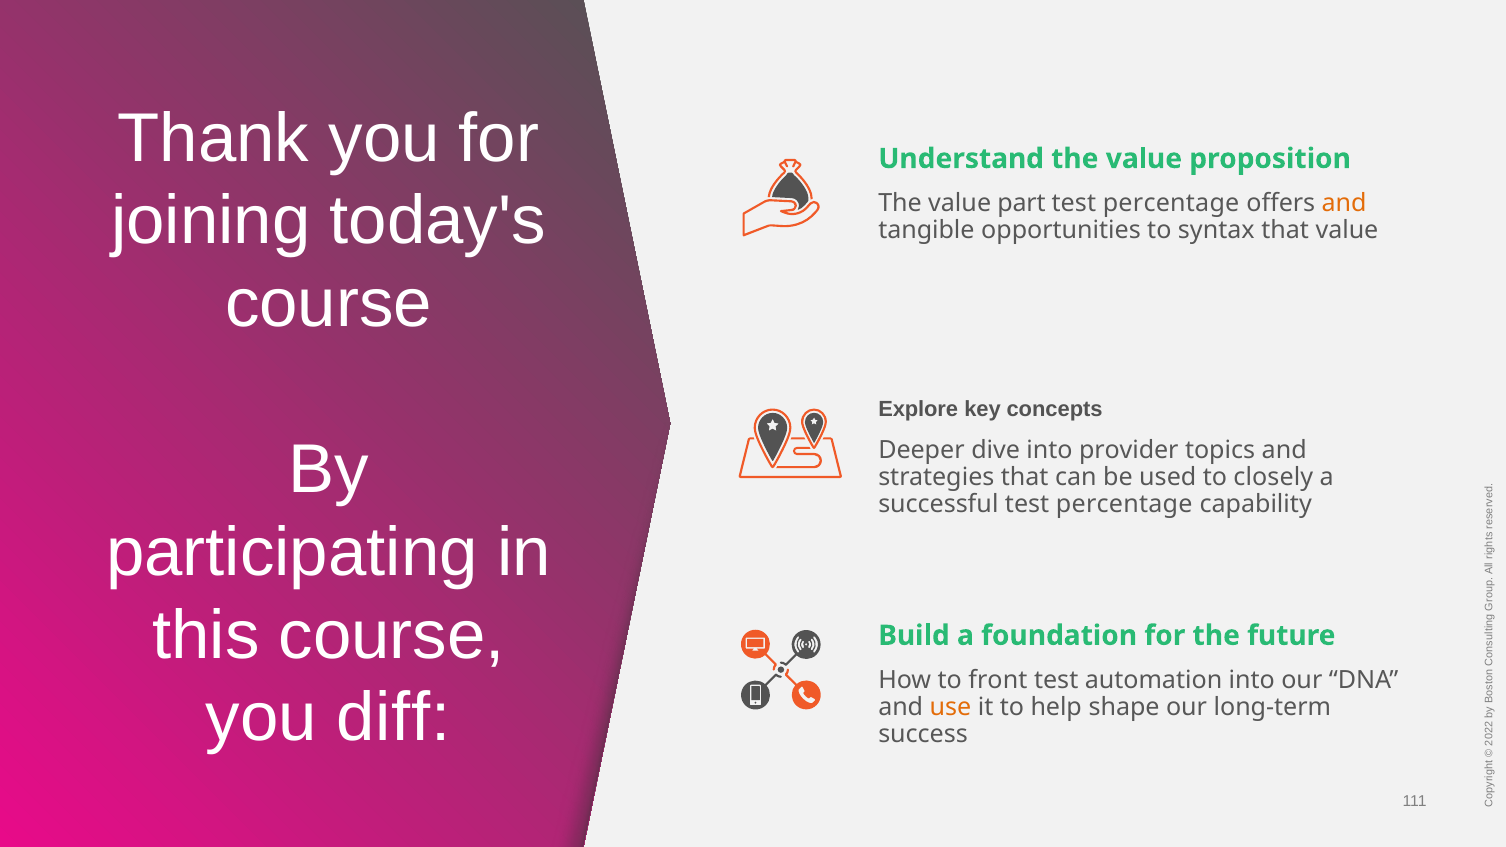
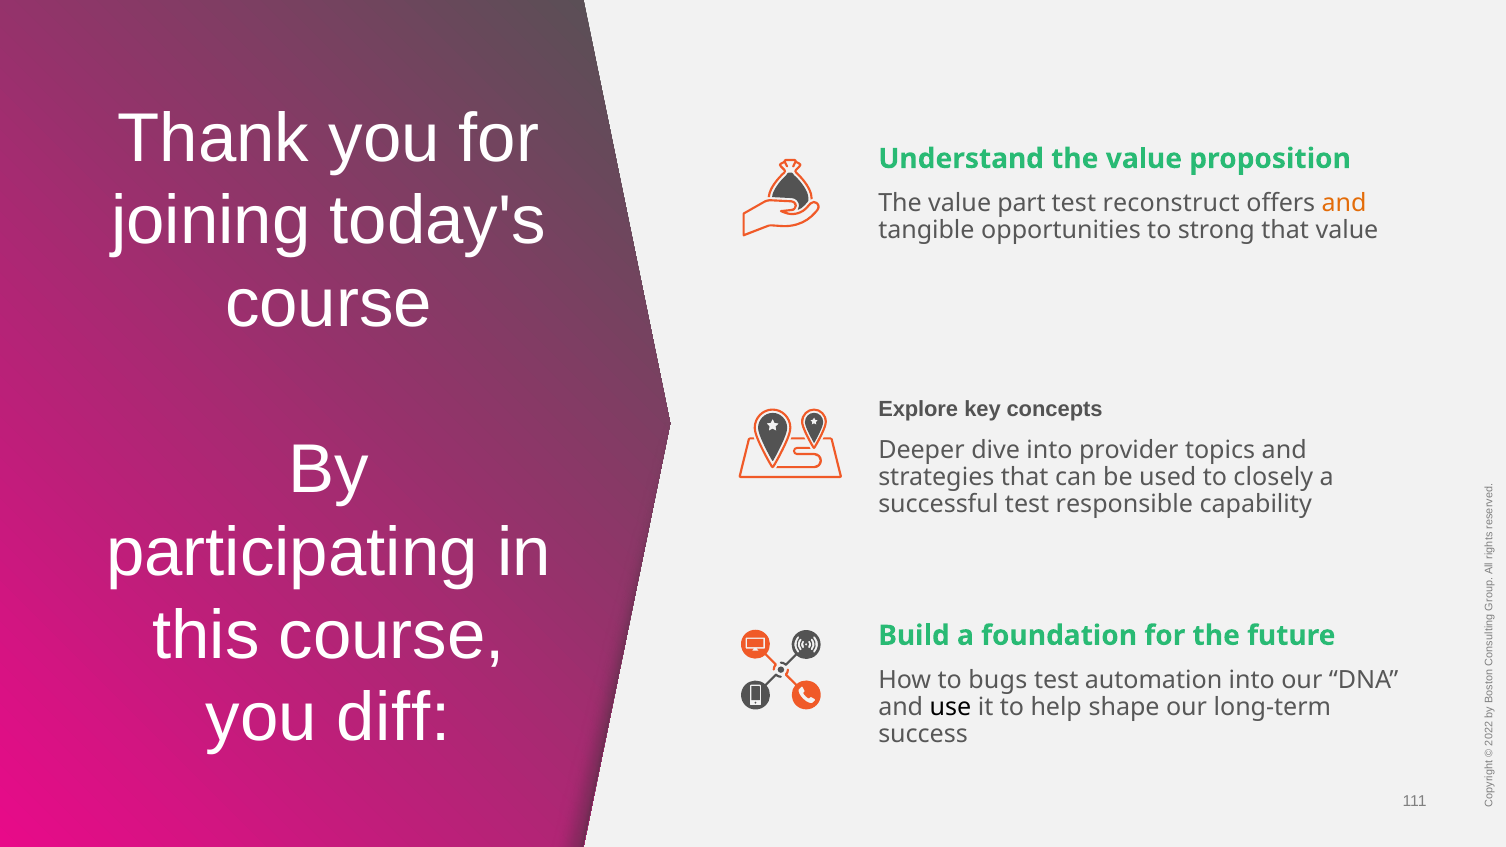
percentage: percentage -> reconstruct (1171, 203)
syntax: syntax -> strong (1216, 230)
successful test percentage: percentage -> responsible (1124, 505)
front: front -> bugs (998, 680)
use colour: orange -> black (951, 707)
